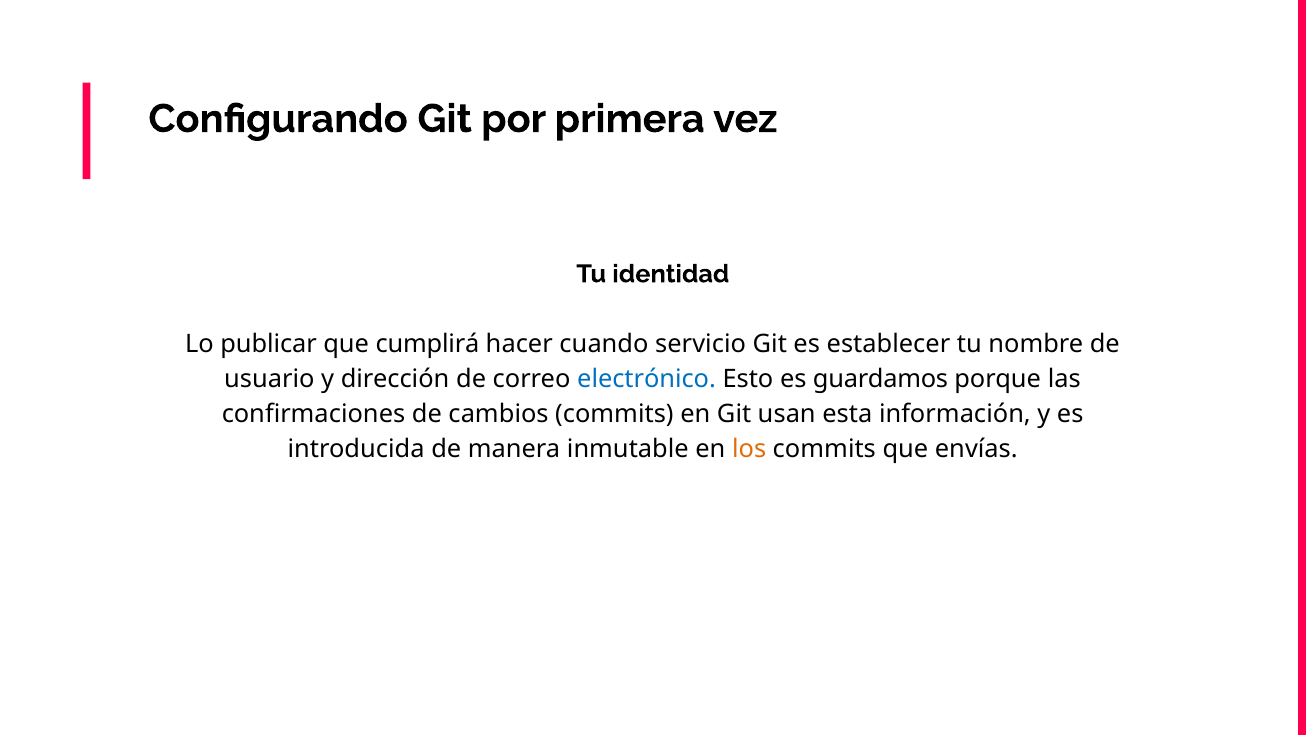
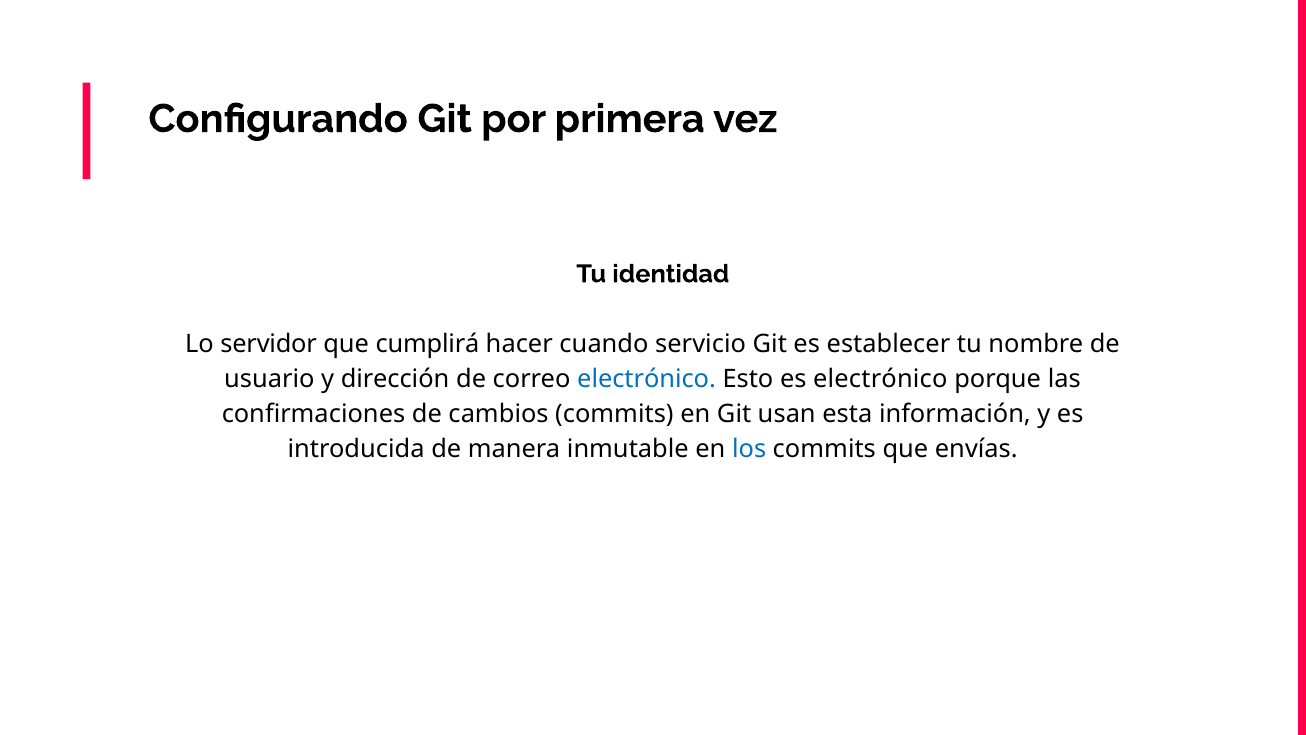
publicar: publicar -> servidor (269, 344)
es guardamos: guardamos -> electrónico (880, 379)
los colour: orange -> blue (749, 449)
